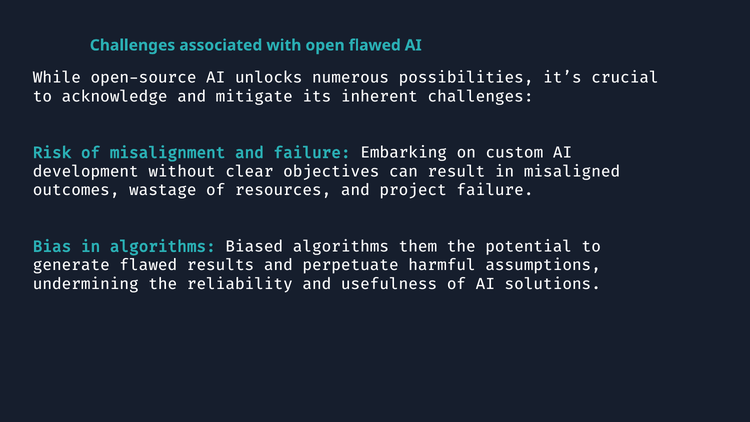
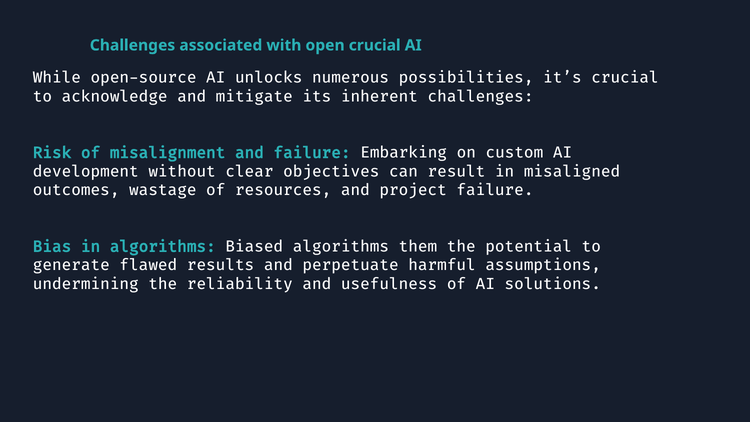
open flawed: flawed -> crucial (375, 45)
